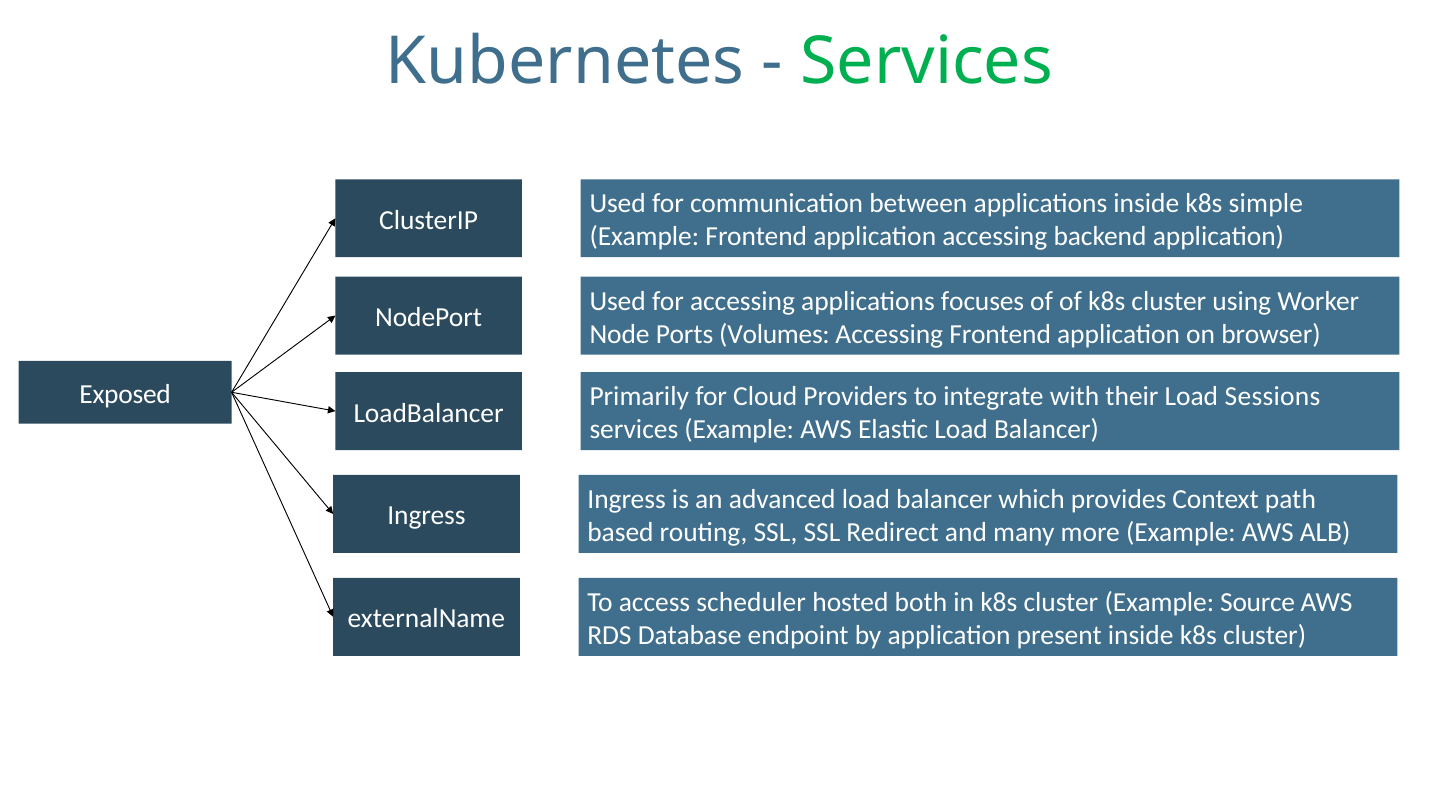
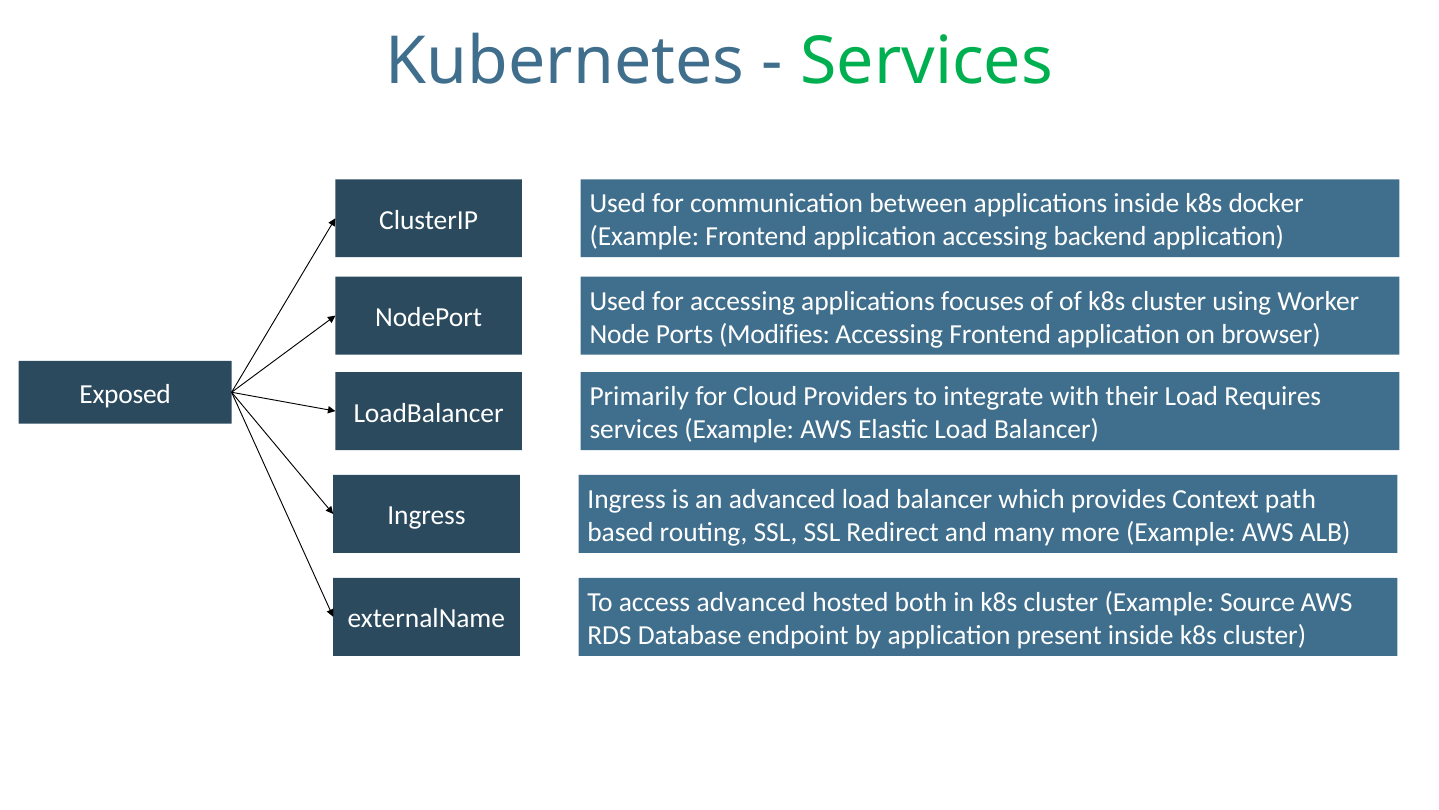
simple: simple -> docker (1266, 204)
Volumes: Volumes -> Modifies (775, 334)
Sessions: Sessions -> Requires (1273, 396)
access scheduler: scheduler -> advanced (751, 602)
